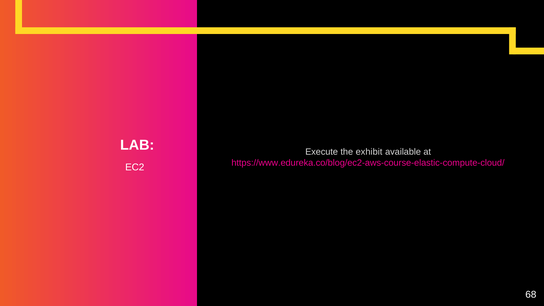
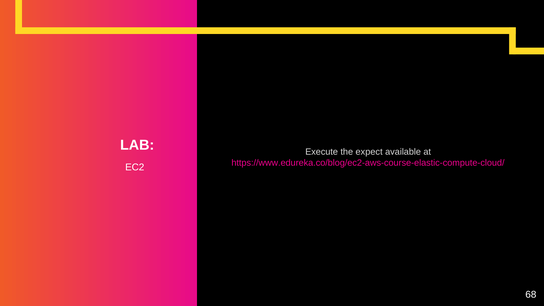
exhibit: exhibit -> expect (369, 152)
